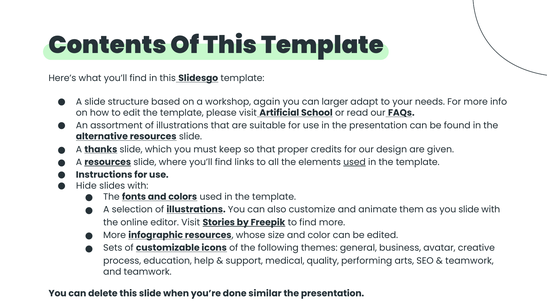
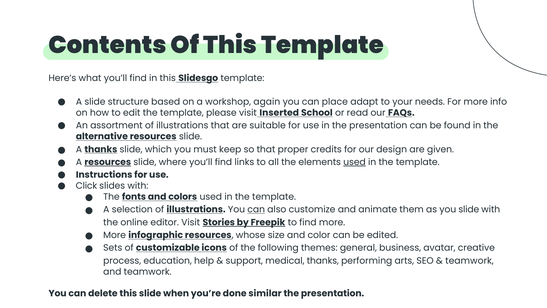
larger: larger -> place (335, 102)
Artificial: Artificial -> Inserted (279, 113)
Hide: Hide -> Click (86, 186)
can underline: none -> present (256, 209)
medical quality: quality -> thanks (323, 260)
